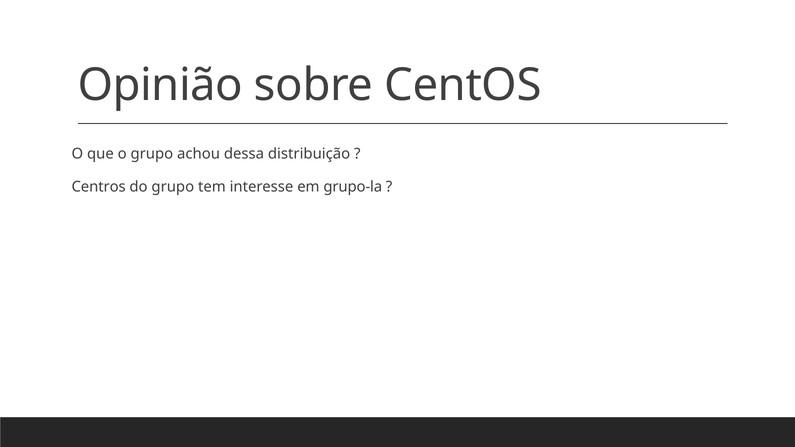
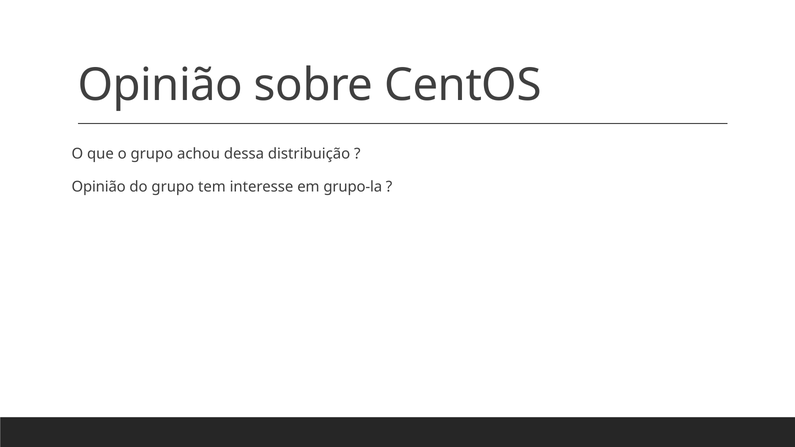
Centros: Centros -> Opinião (99, 187)
